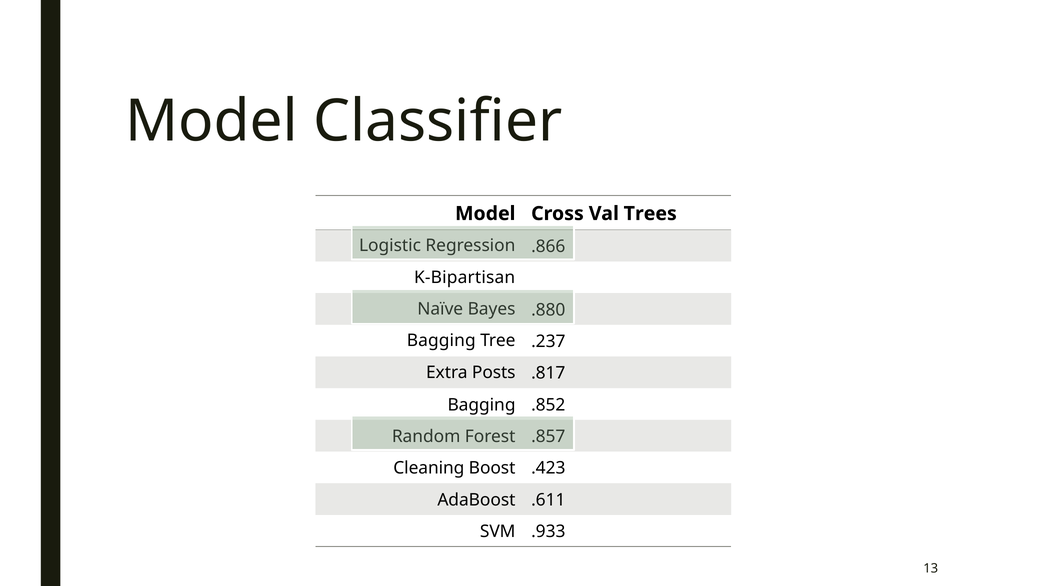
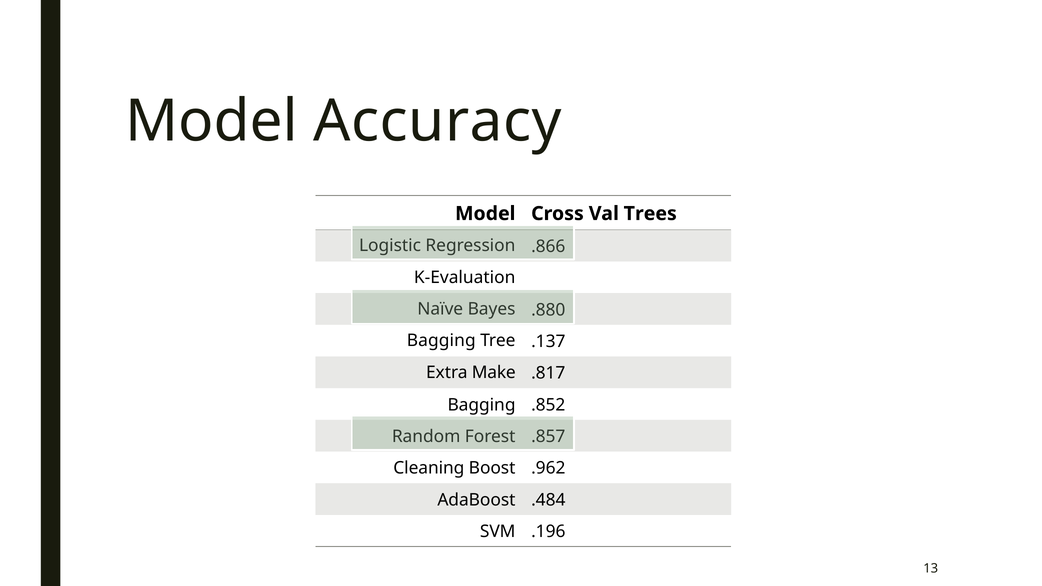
Classifier: Classifier -> Accuracy (437, 122)
K-Bipartisan: K-Bipartisan -> K-Evaluation (465, 277)
.237: .237 -> .137 (548, 342)
Posts: Posts -> Make (494, 372)
.423: .423 -> .962 (548, 468)
.611: .611 -> .484 (548, 500)
.933: .933 -> .196 (548, 532)
